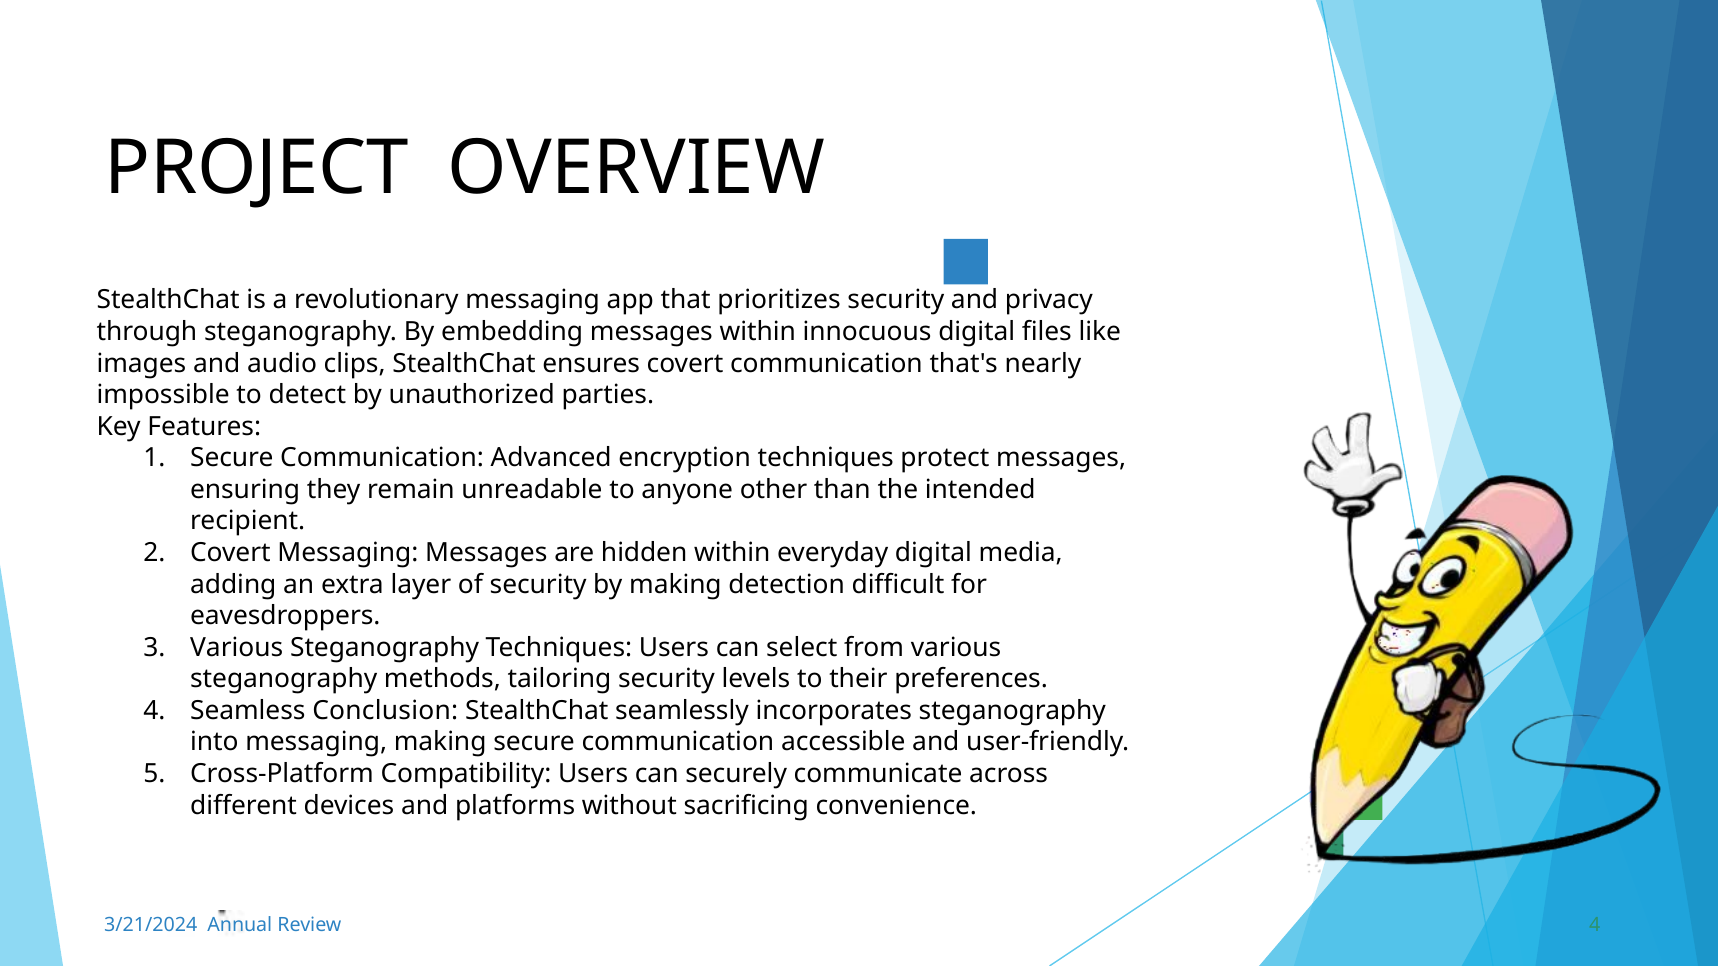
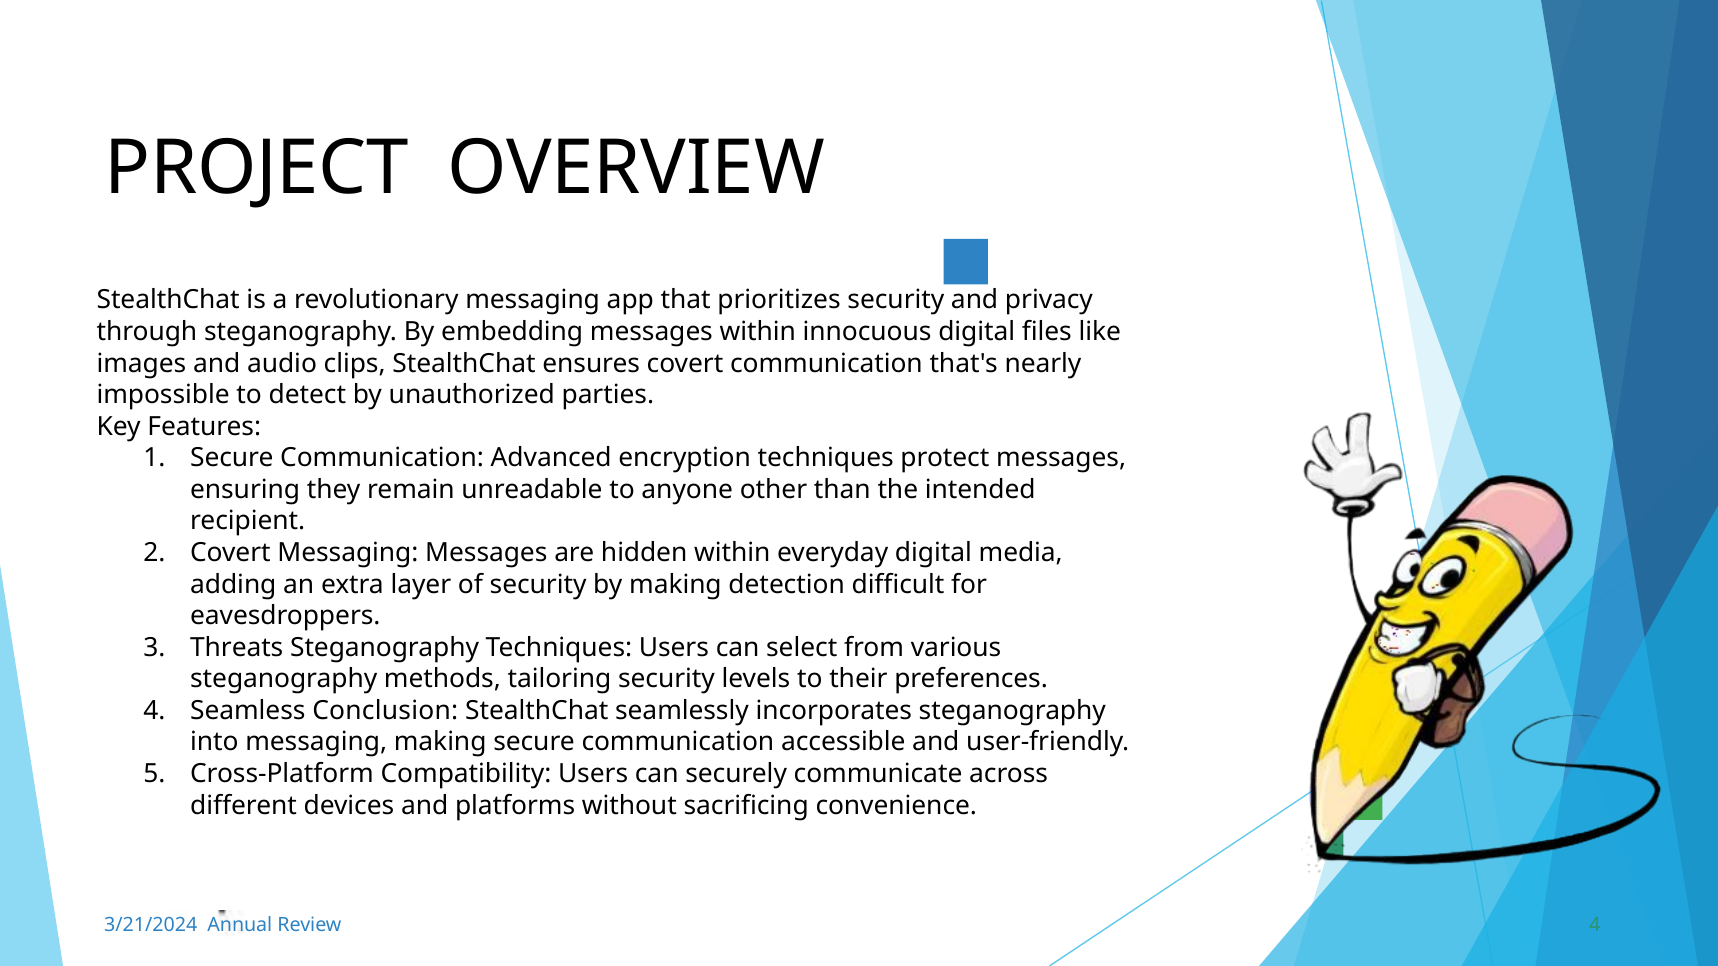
Various: Various -> Threats (237, 648)
